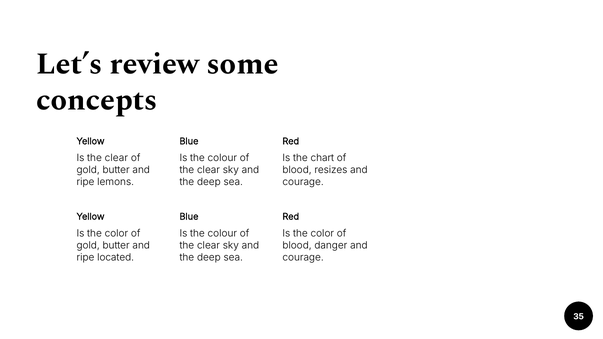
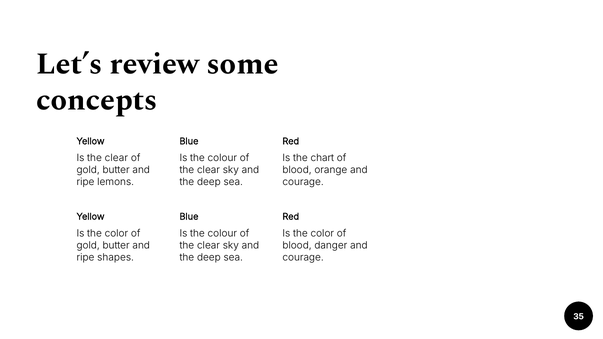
resizes: resizes -> orange (331, 170)
located: located -> shapes (116, 257)
